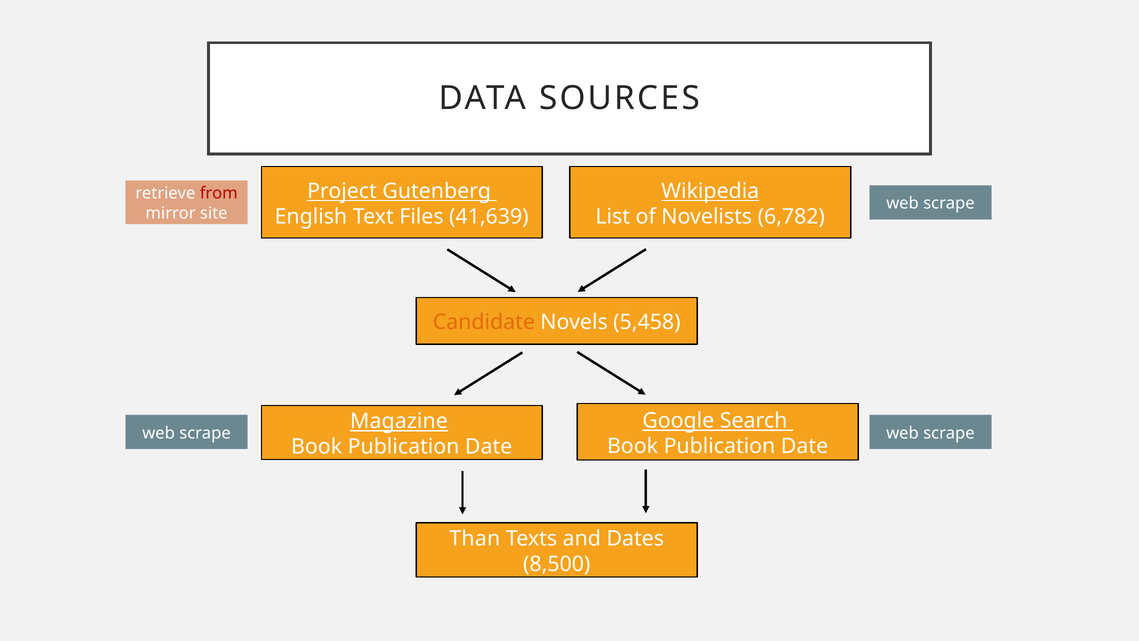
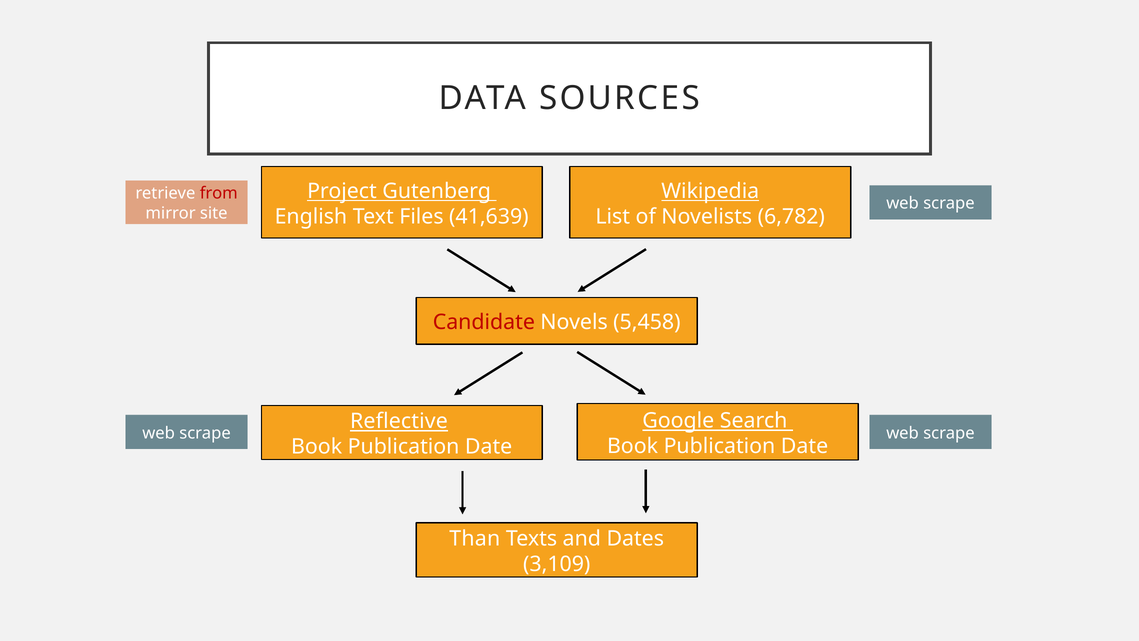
Candidate colour: orange -> red (484, 322)
Magazine: Magazine -> Reflective (399, 421)
8,500: 8,500 -> 3,109 (557, 564)
